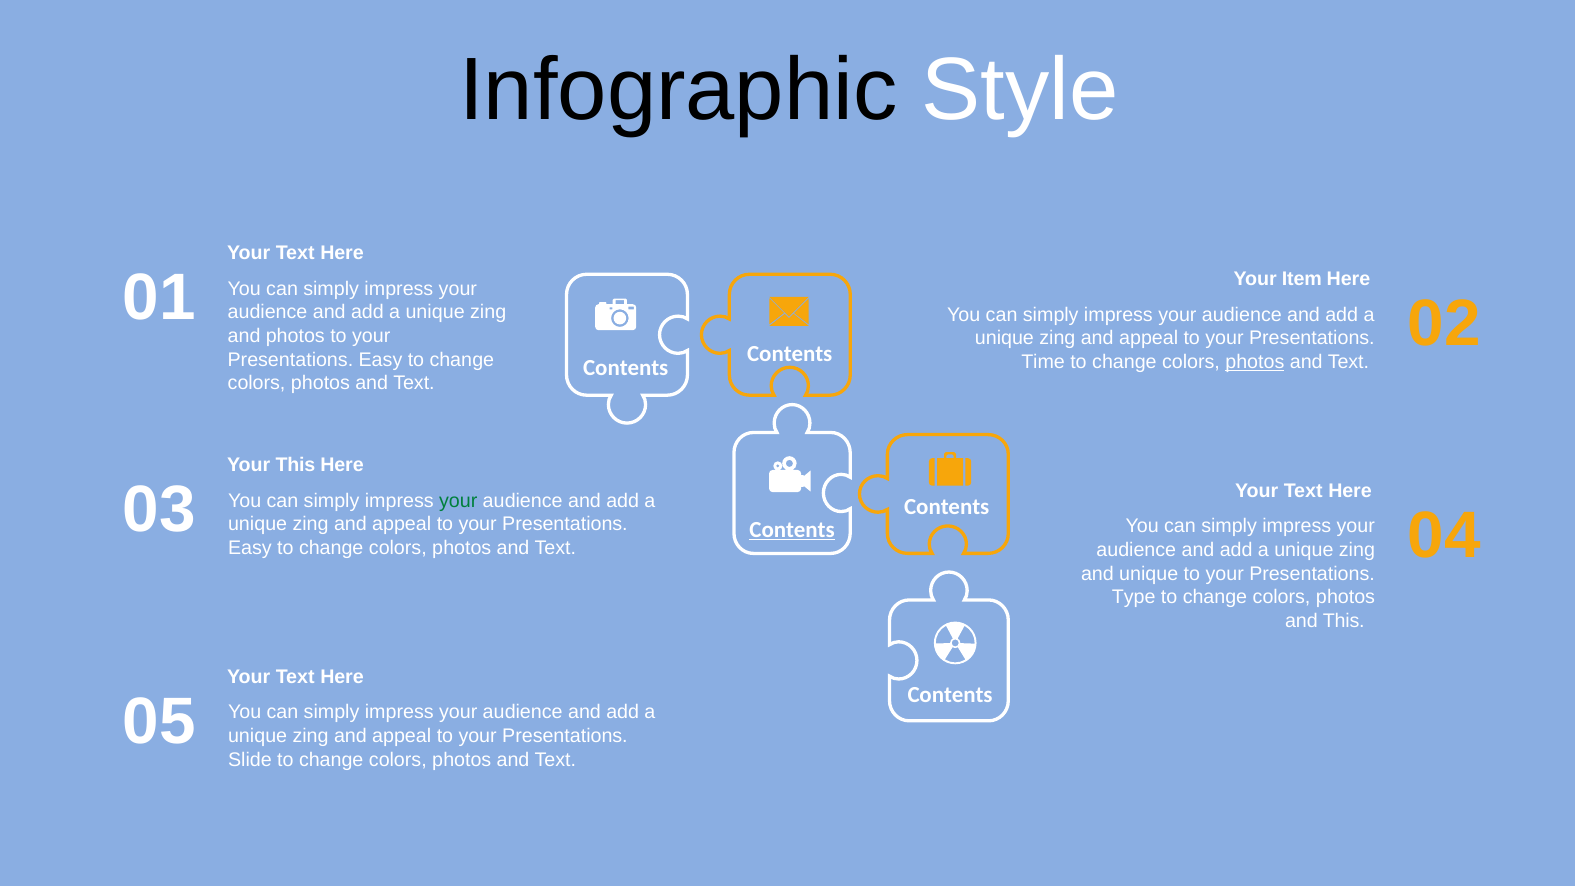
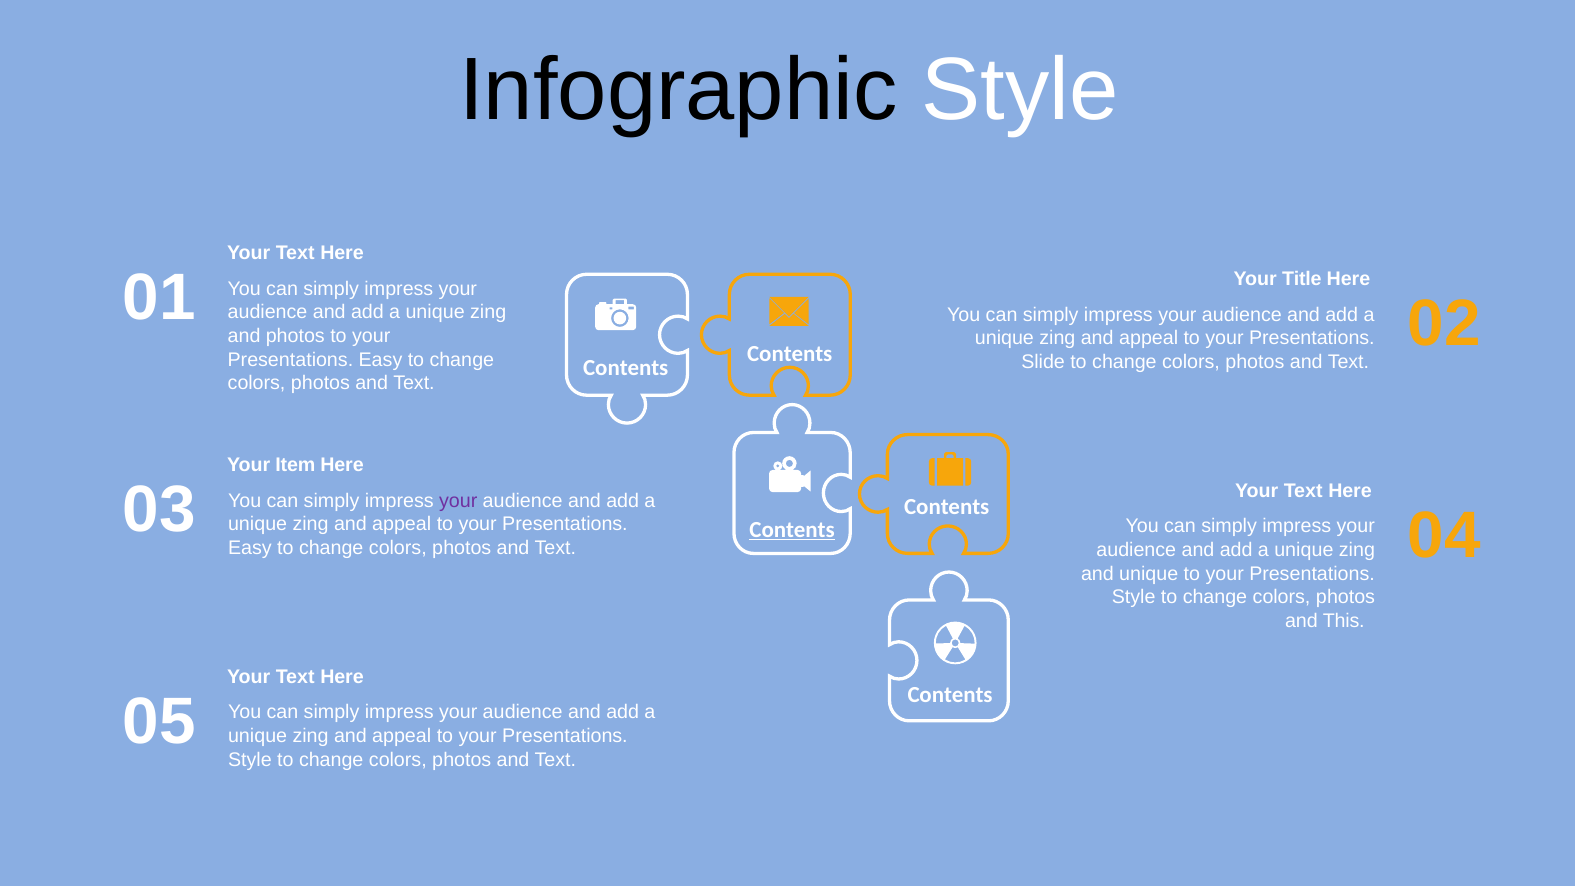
Item: Item -> Title (1302, 279)
Time: Time -> Slide (1043, 362)
photos underline: present -> none (1255, 362)
Your This: This -> Item (295, 465)
your colour: green -> purple (458, 501)
Type: Type -> Style (1134, 597)
Slide: Slide -> Style (250, 760)
